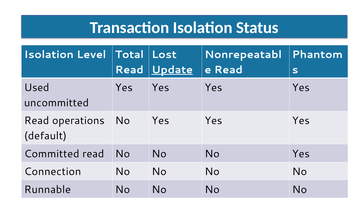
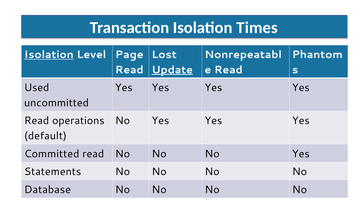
Status: Status -> Times (257, 28)
Isolation underline: none -> present (49, 55)
Total: Total -> Page (129, 55)
Connection: Connection -> Statements (53, 172)
Runnable: Runnable -> Database (47, 190)
